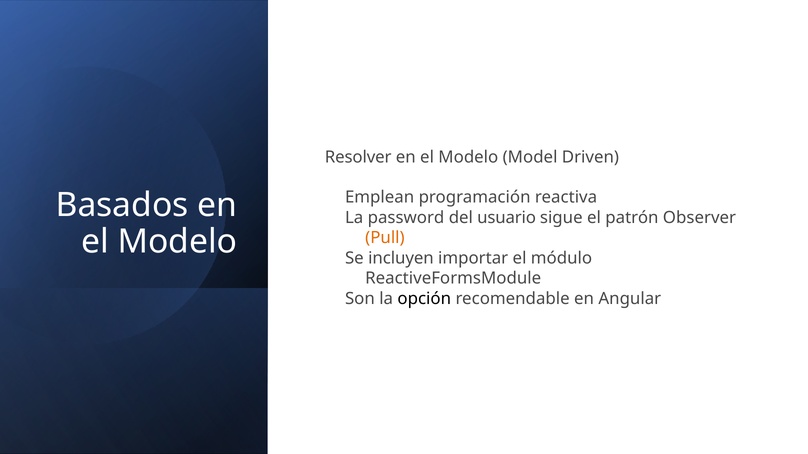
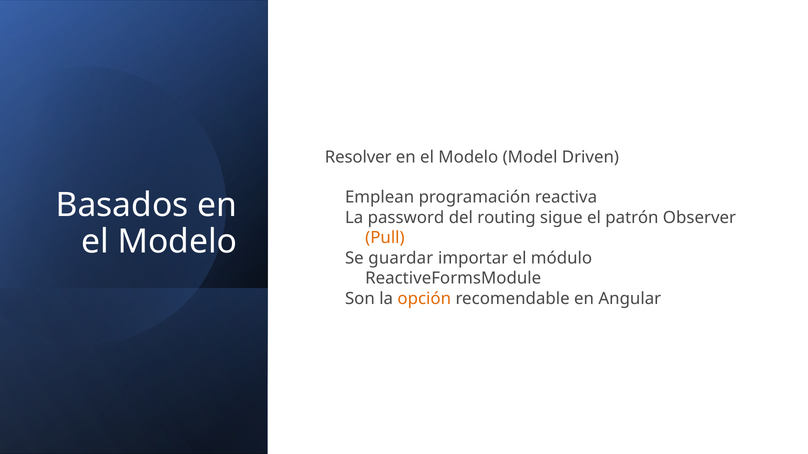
usuario: usuario -> routing (507, 218)
incluyen: incluyen -> guardar (401, 258)
opción colour: black -> orange (424, 299)
